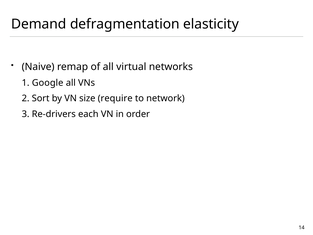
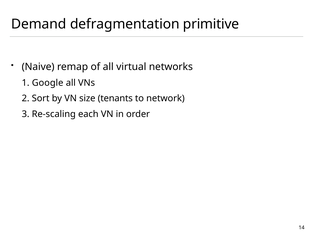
elasticity: elasticity -> primitive (211, 24)
require: require -> tenants (115, 98)
Re-drivers: Re-drivers -> Re-scaling (54, 114)
